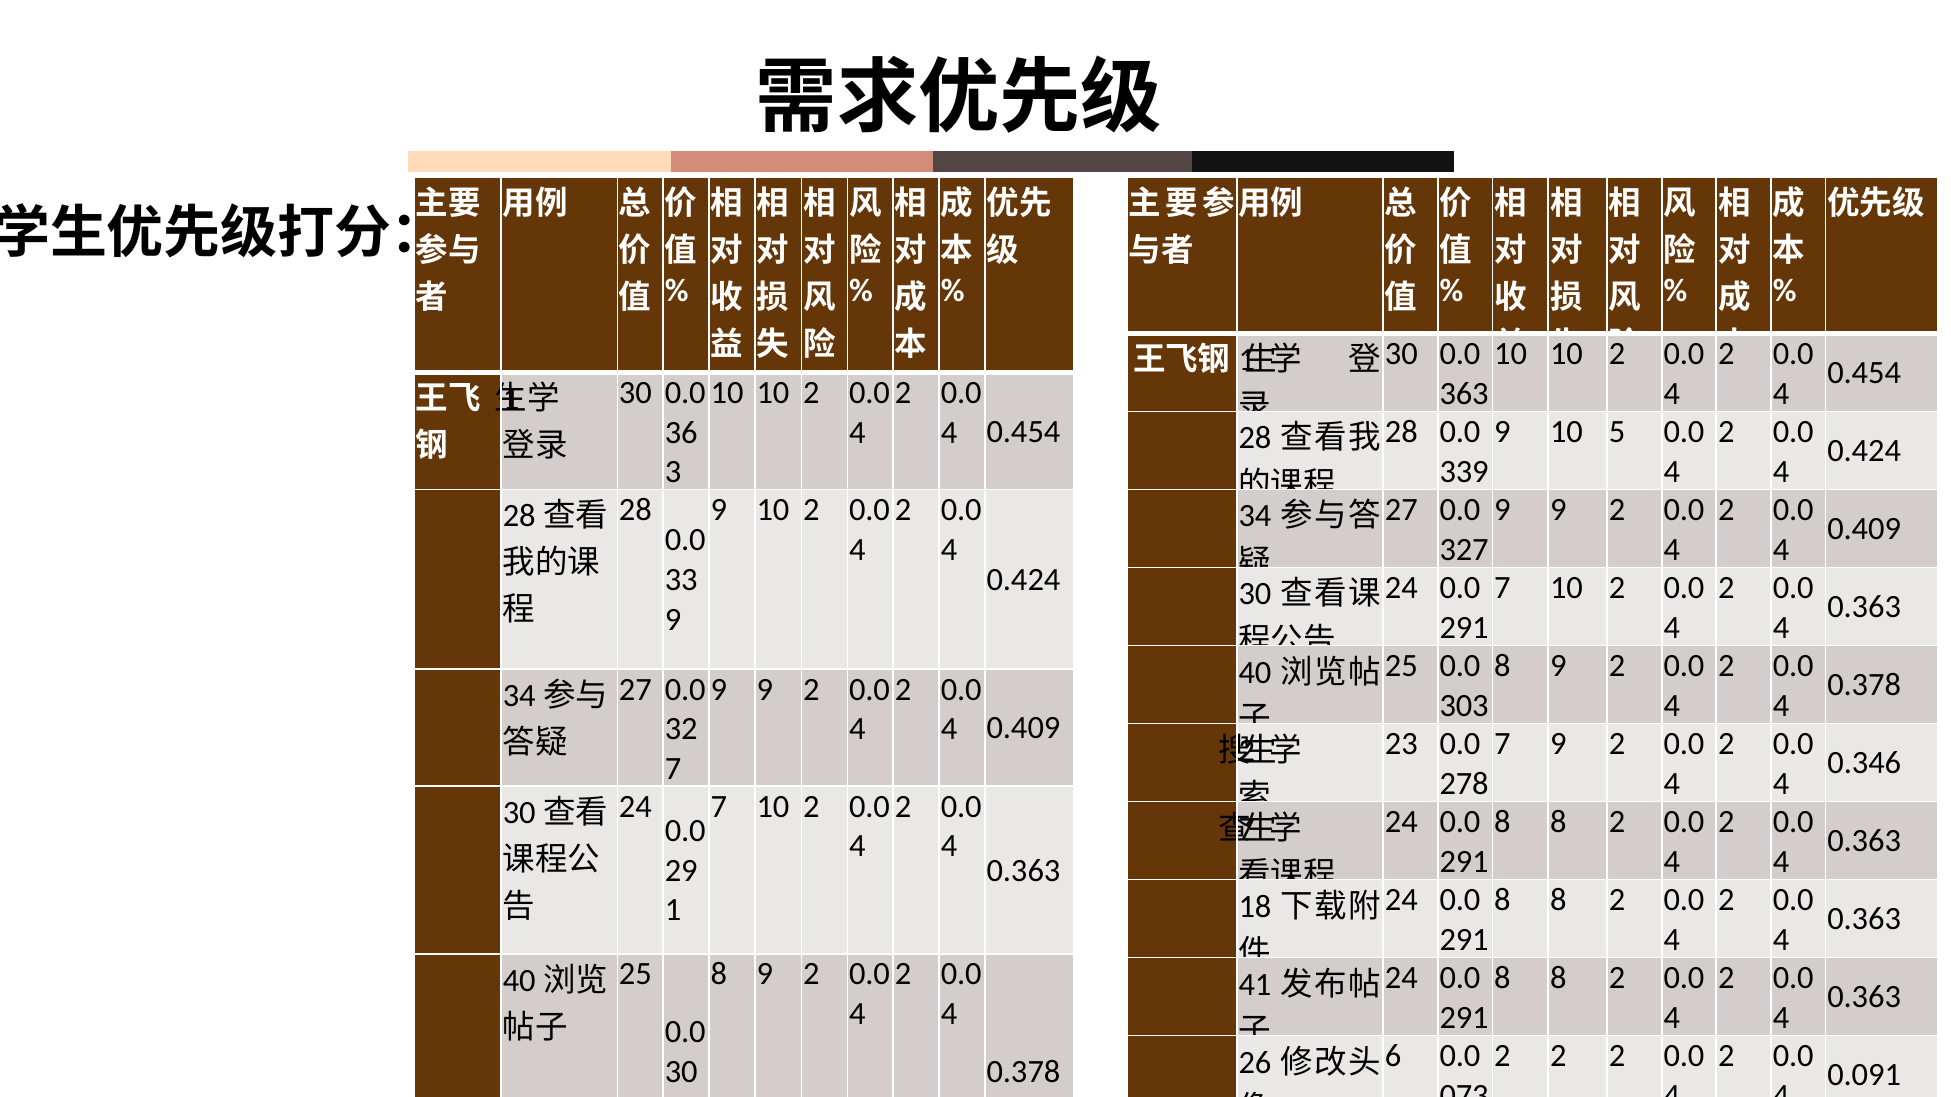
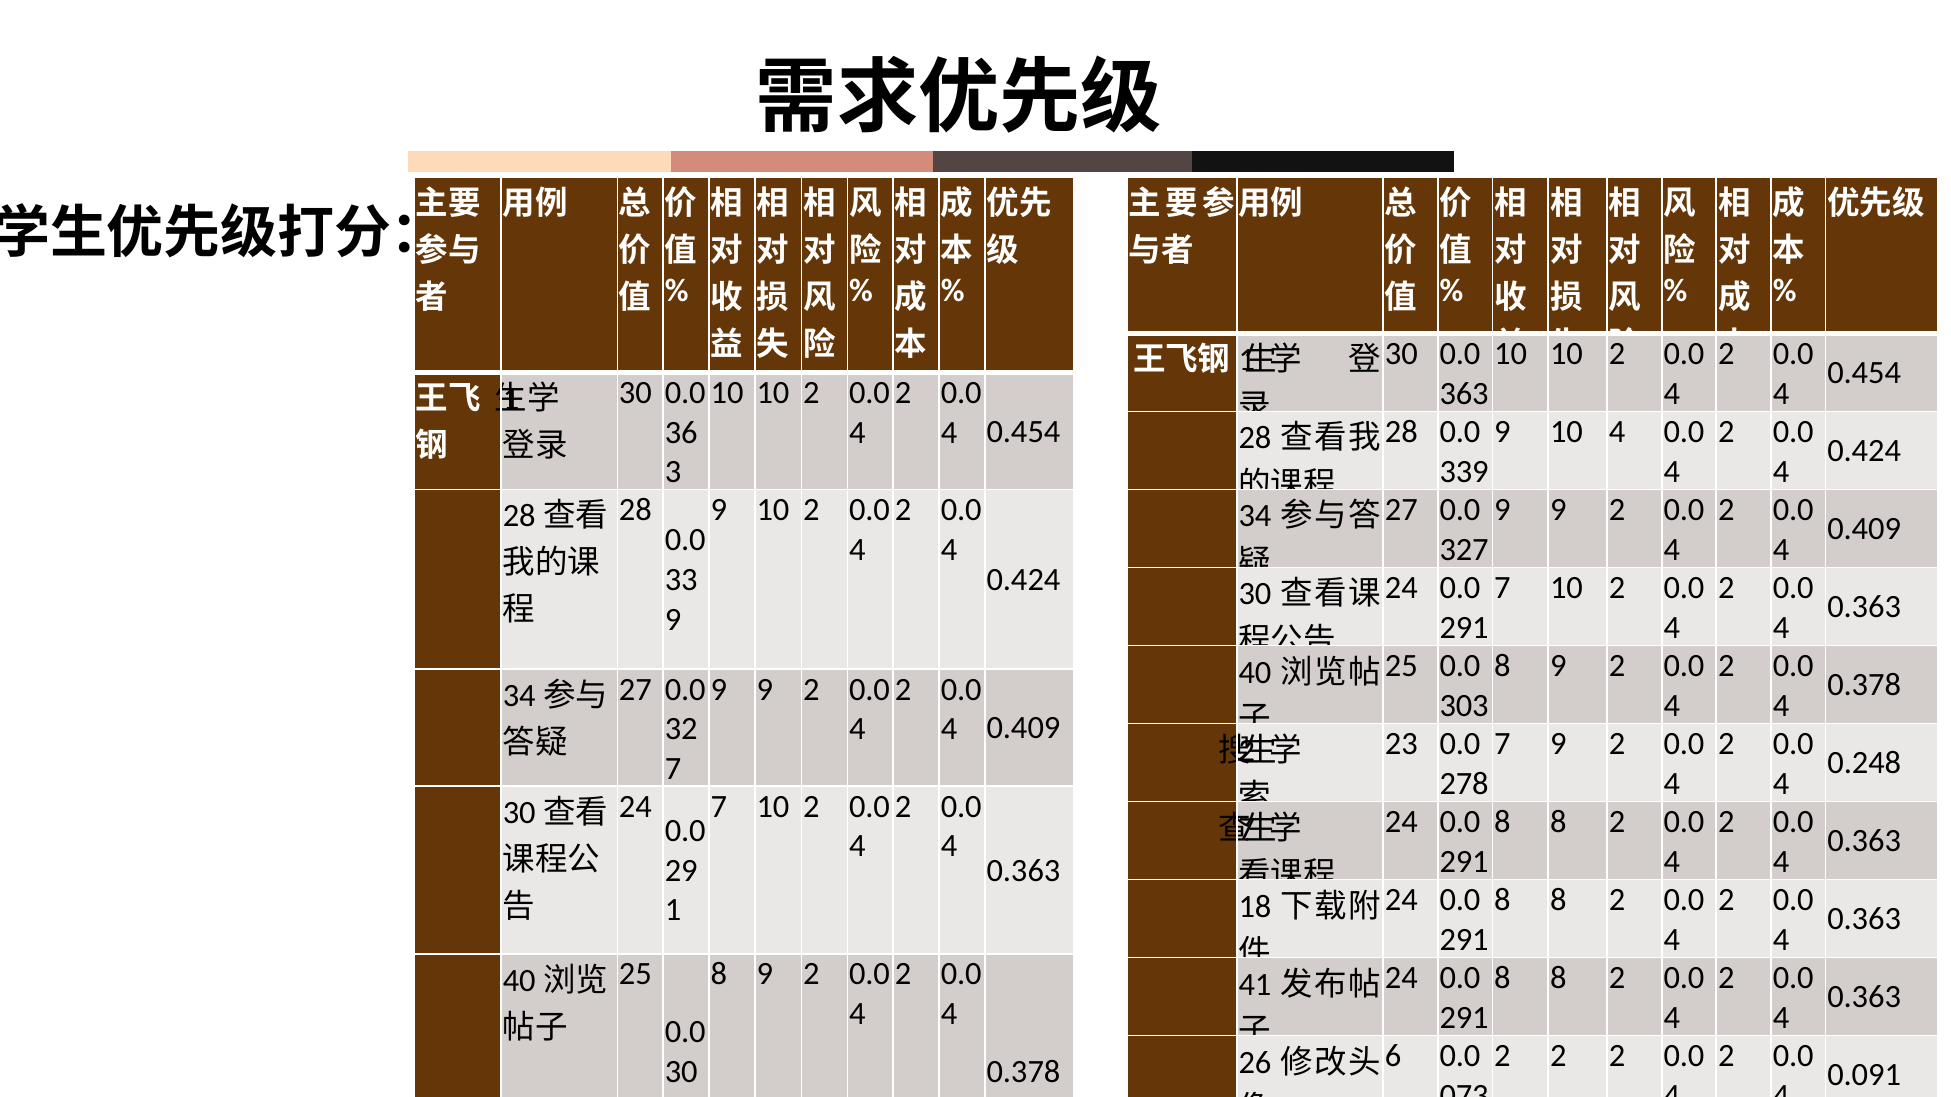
10 5: 5 -> 4 (1617, 432)
0.346: 0.346 -> 0.248 (1864, 763)
